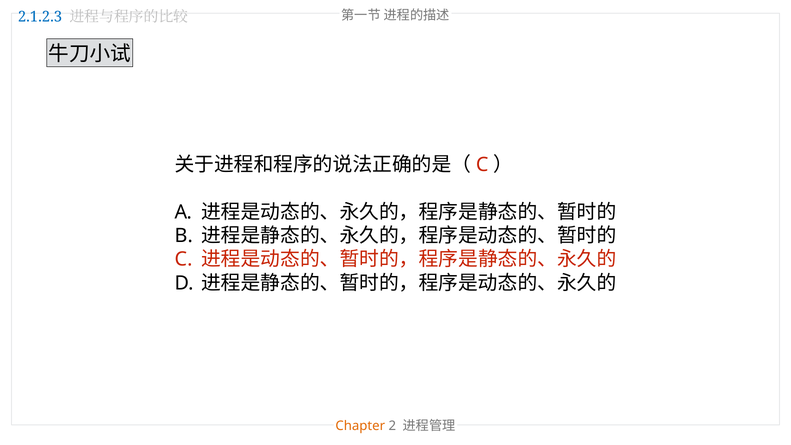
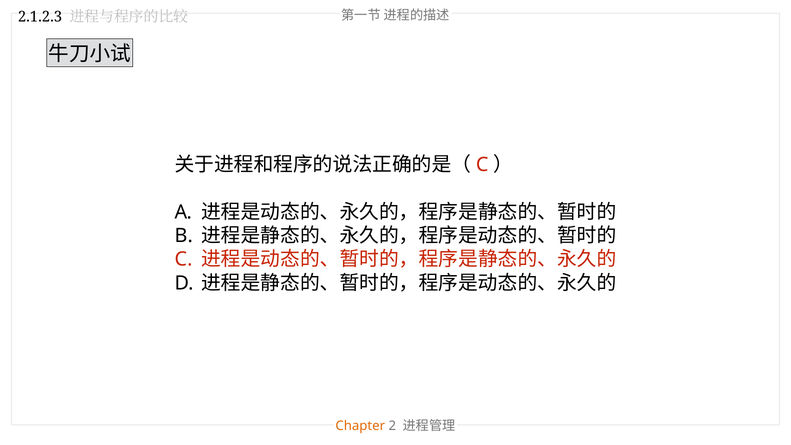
2.1.2.3 colour: blue -> black (40, 17)
